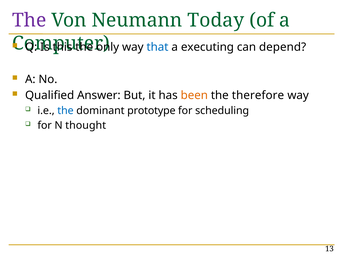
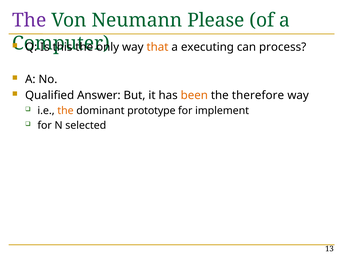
Today: Today -> Please (216, 20)
that colour: blue -> orange (157, 47)
depend: depend -> process (283, 47)
the colour: blue -> orange (65, 111)
scheduling: scheduling -> implement (222, 111)
thought: thought -> selected (86, 126)
